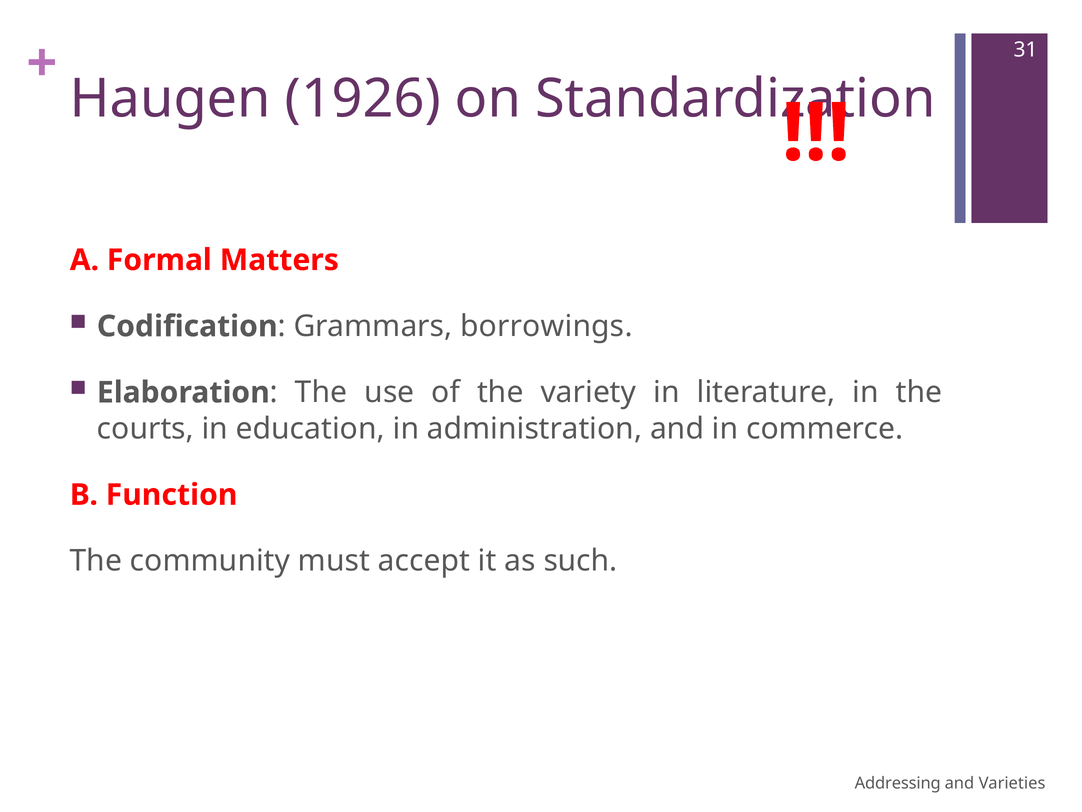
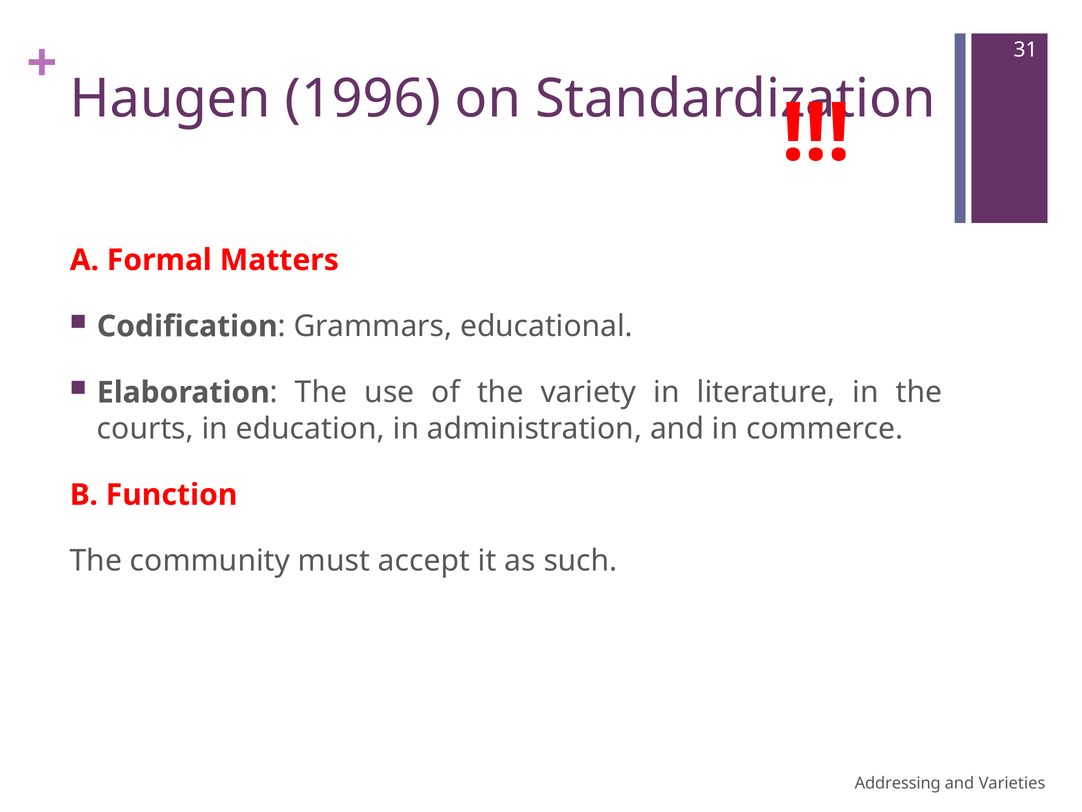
1926: 1926 -> 1996 (363, 99)
borrowings: borrowings -> educational (547, 326)
